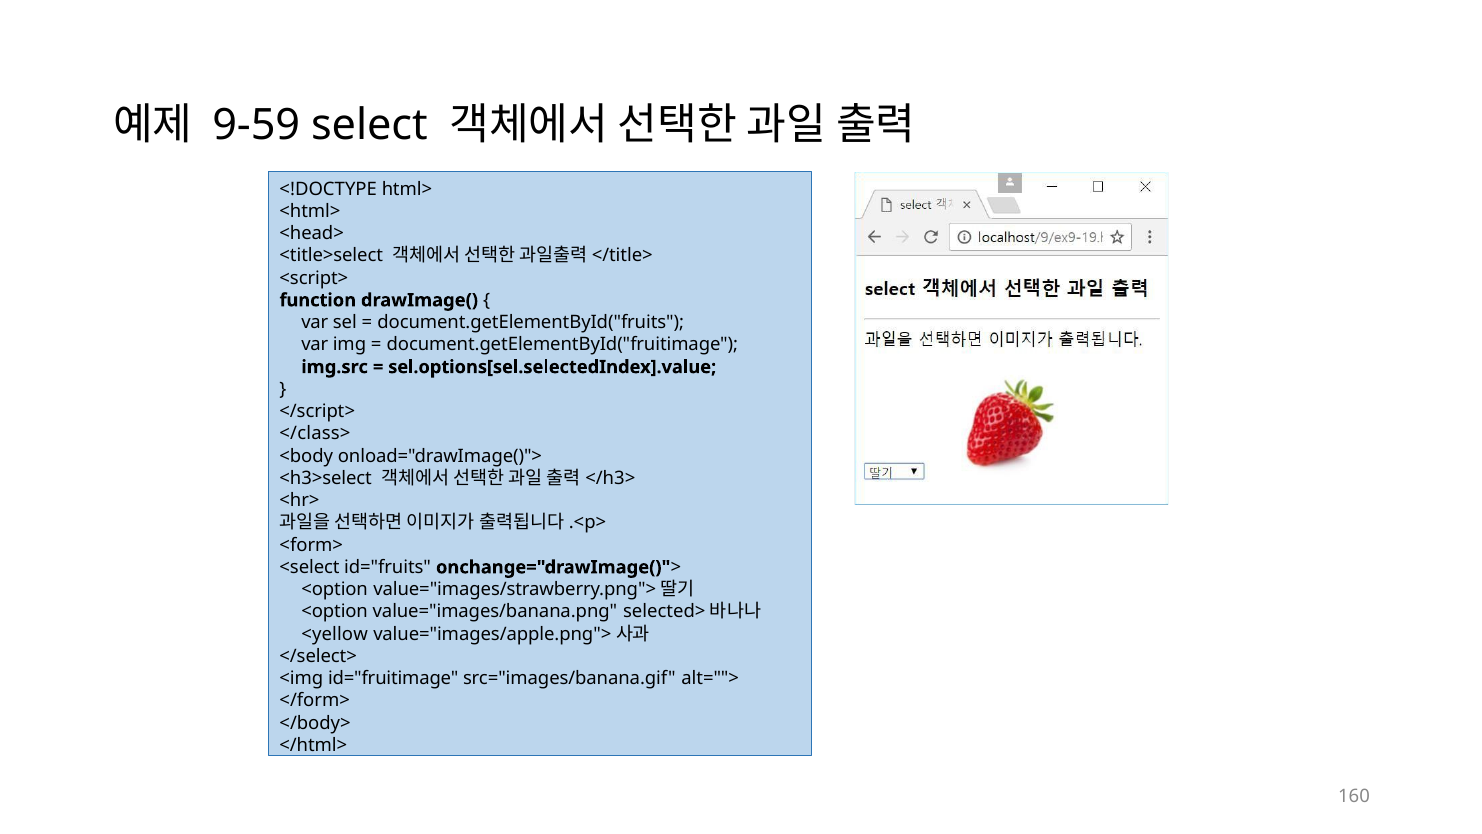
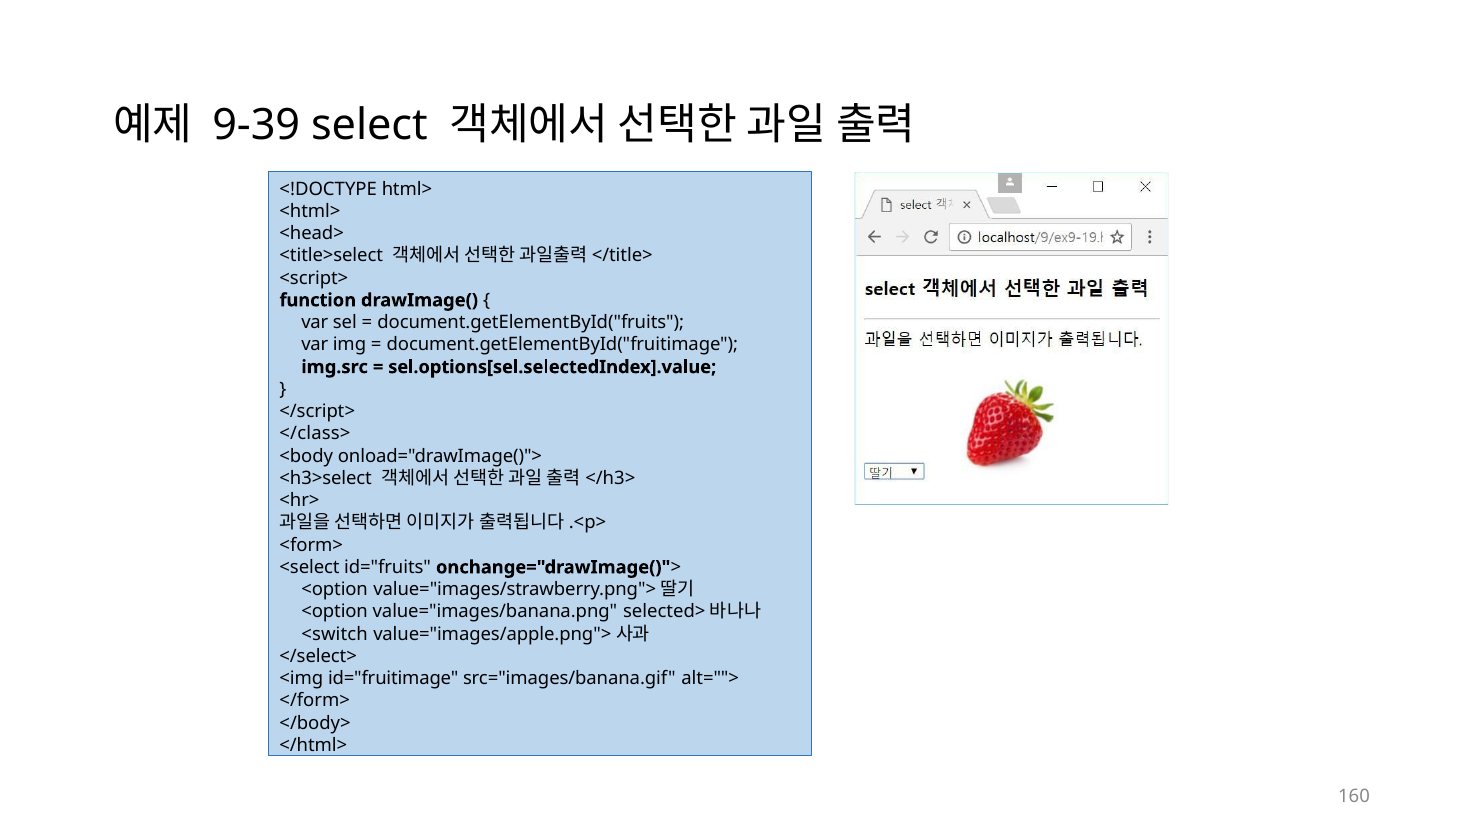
9-59: 9-59 -> 9-39 (256, 125)
<yellow: <yellow -> <switch (335, 634)
